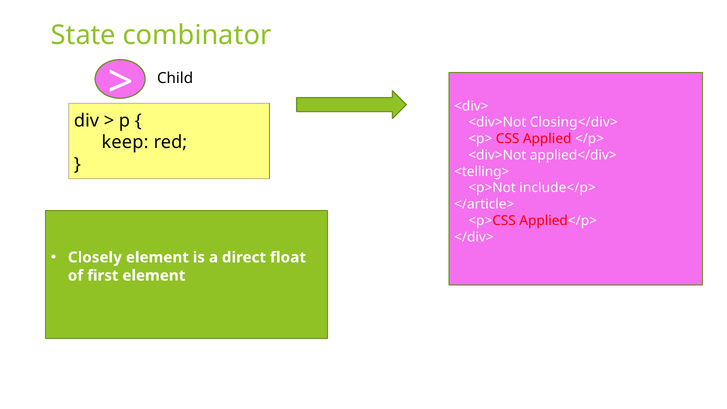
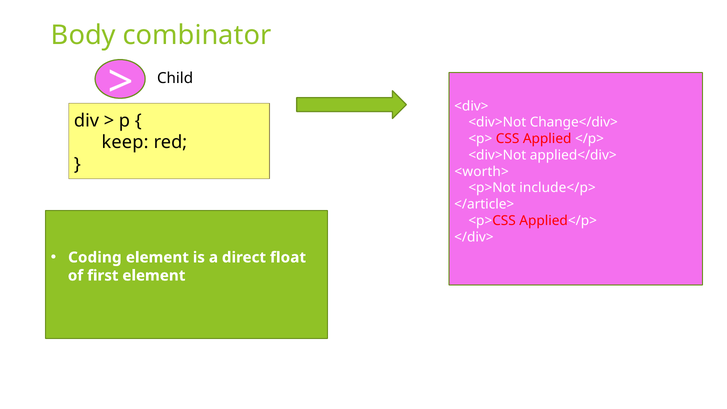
State: State -> Body (83, 35)
Closing</div>: Closing</div> -> Change</div> (574, 122)
<telling>: <telling> -> <worth> (482, 172)
Closely: Closely -> Coding (95, 257)
